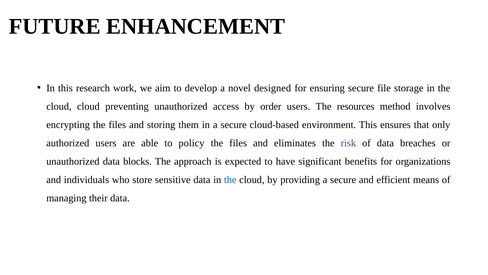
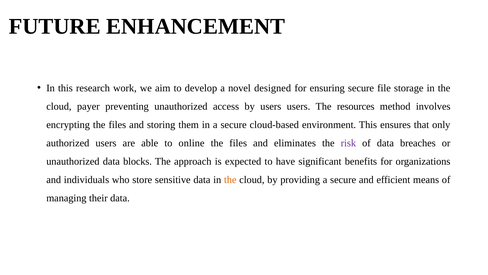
cloud cloud: cloud -> payer (88, 106)
by order: order -> users (271, 106)
policy: policy -> online (192, 143)
the colour: blue -> orange (230, 179)
